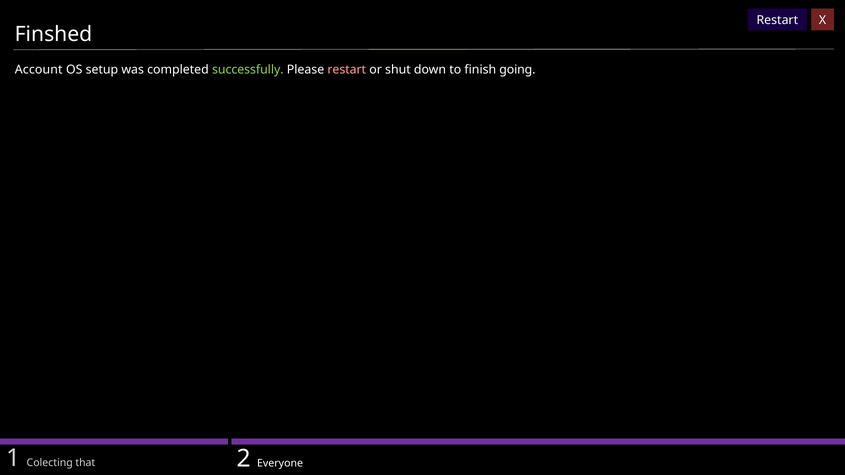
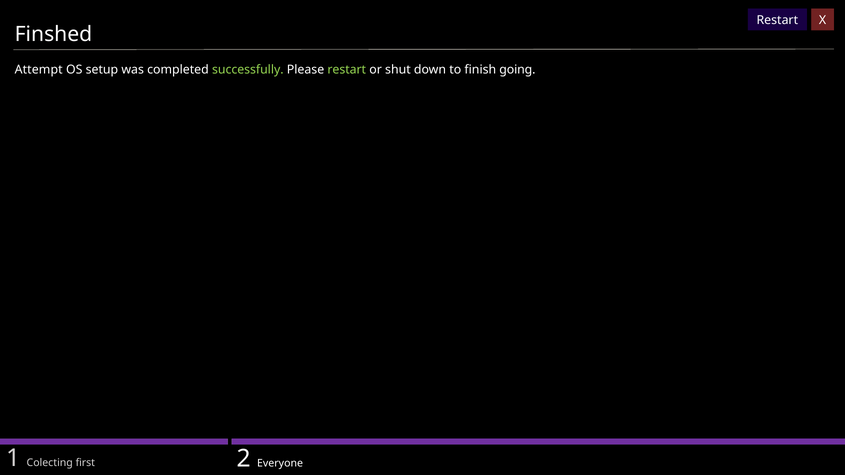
Account: Account -> Attempt (39, 70)
restart colour: pink -> light green (347, 70)
that: that -> first (85, 463)
